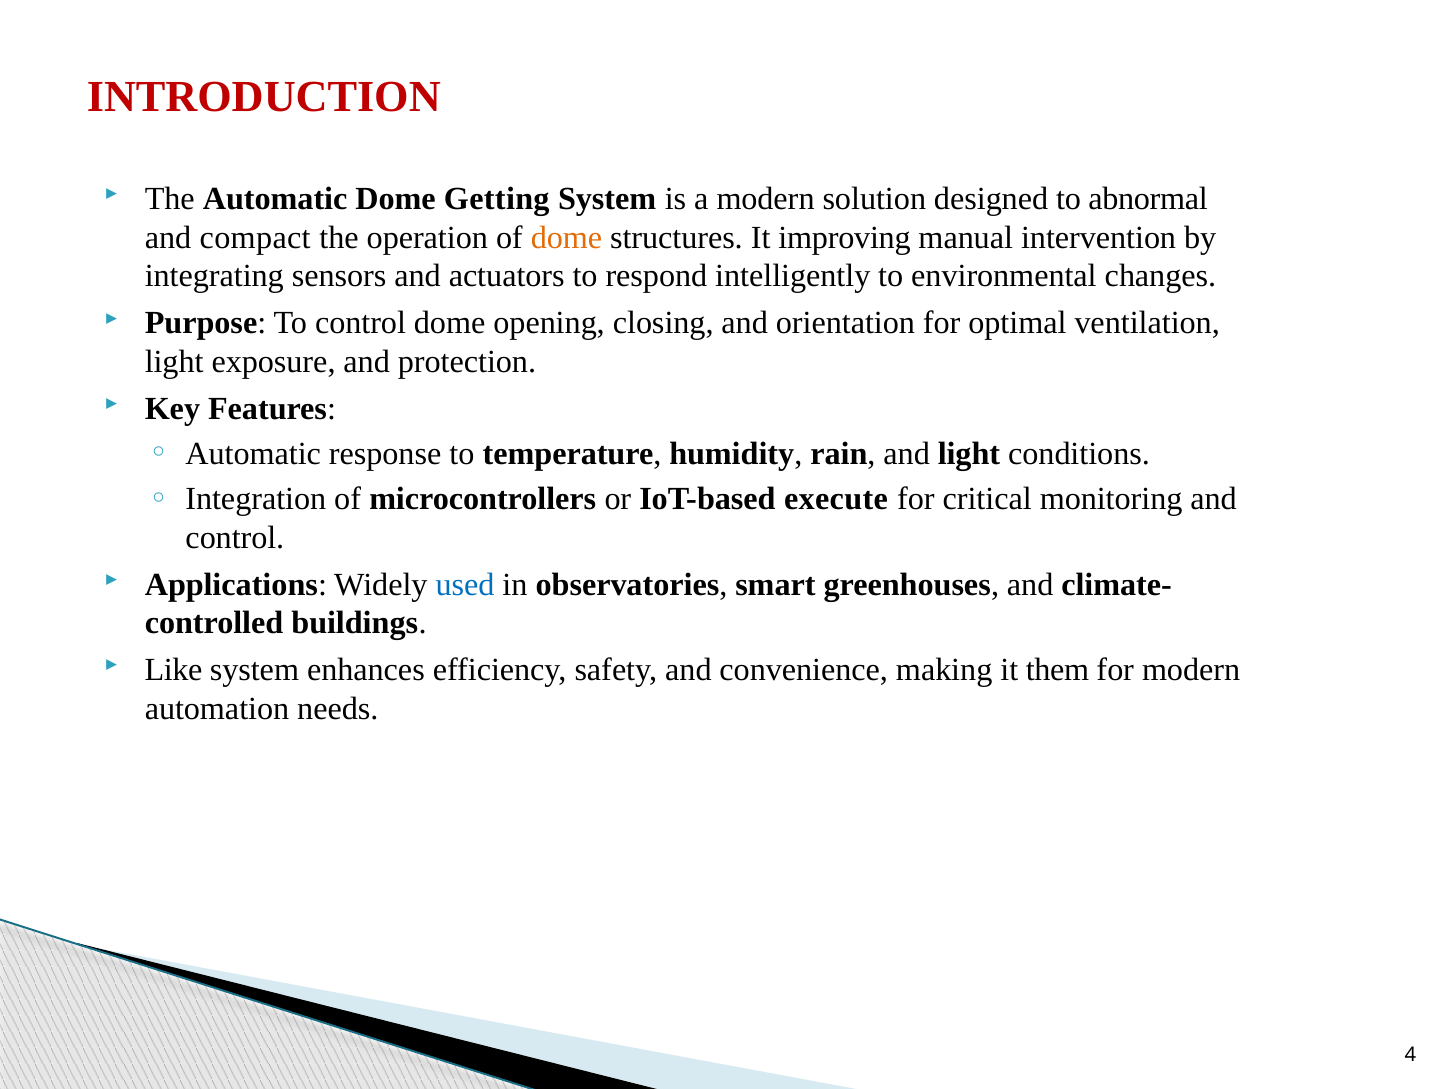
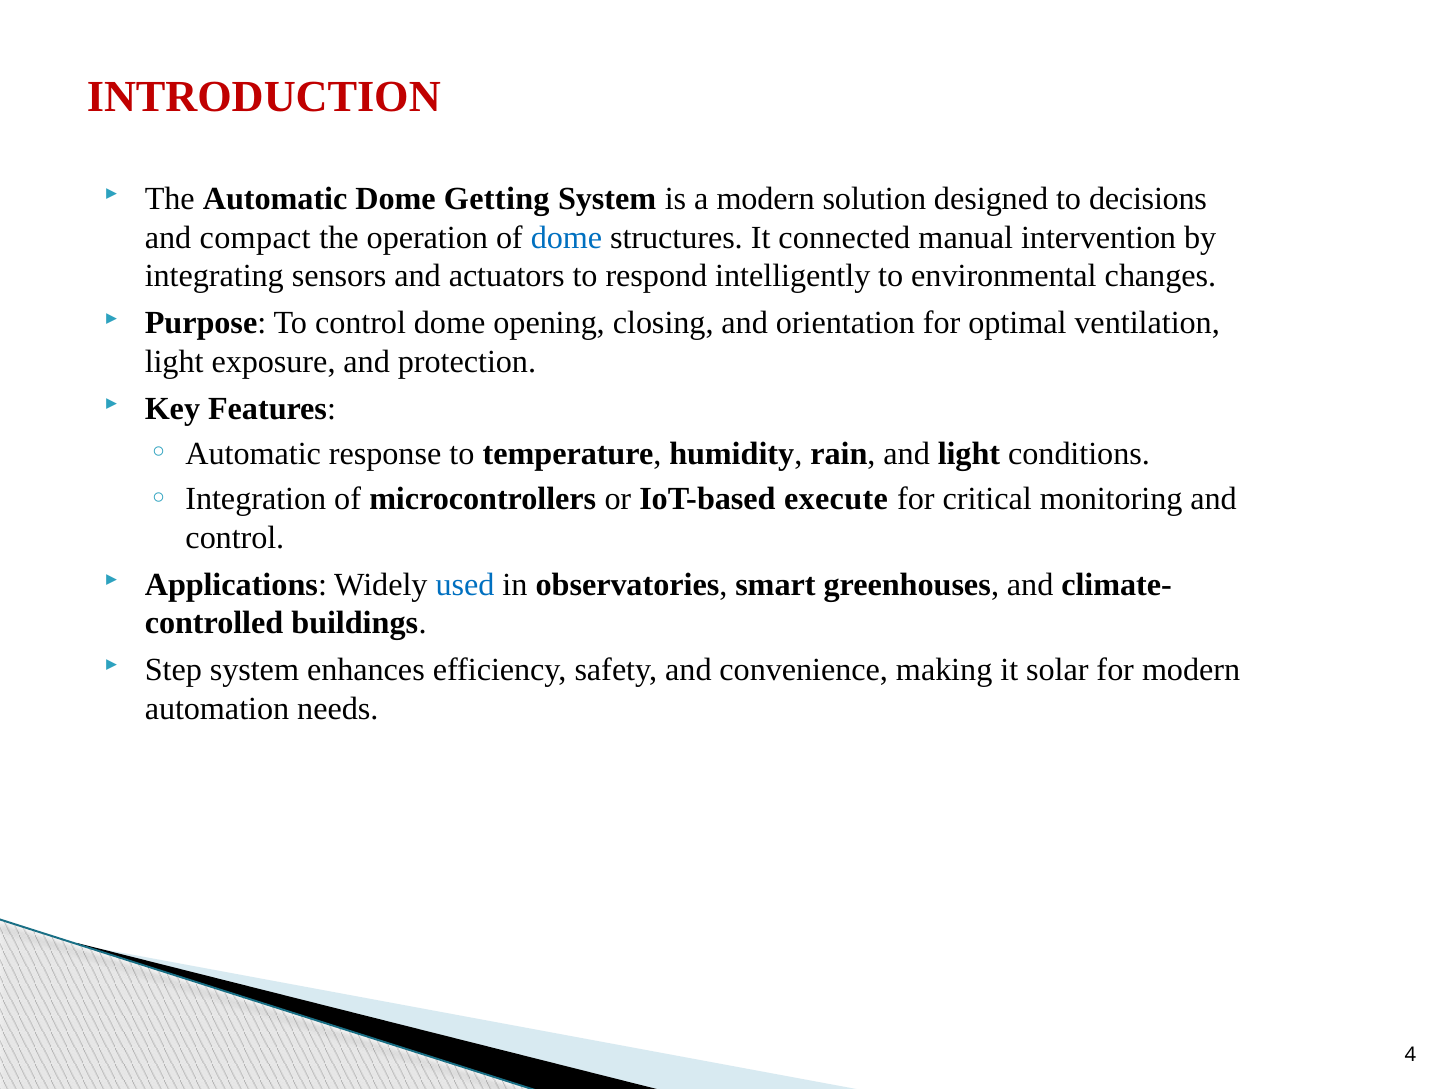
abnormal: abnormal -> decisions (1148, 199)
dome colour: orange -> blue (566, 237)
improving: improving -> connected (844, 237)
Like: Like -> Step (173, 669)
them: them -> solar (1057, 669)
